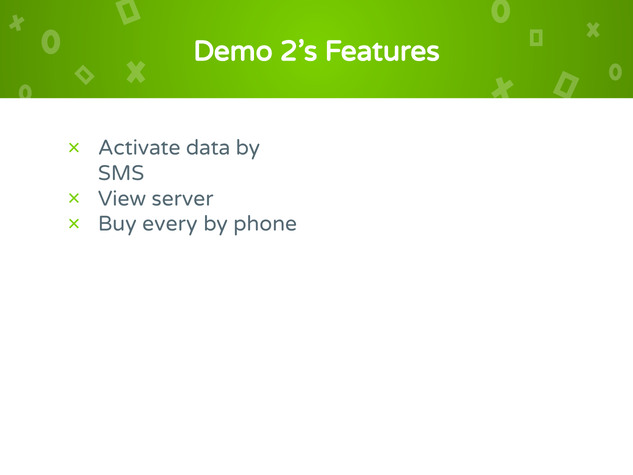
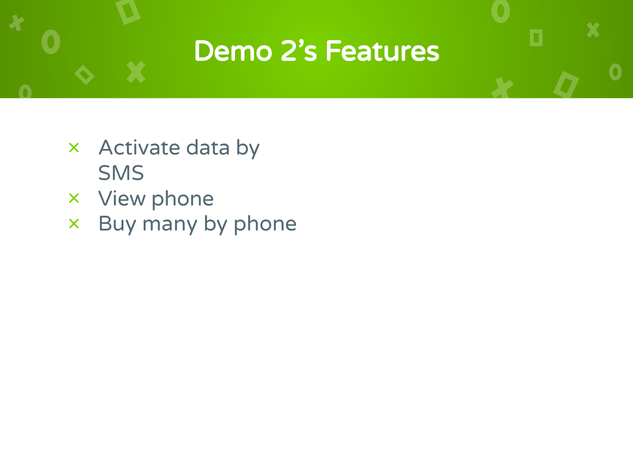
View server: server -> phone (183, 198)
every: every -> many (170, 224)
